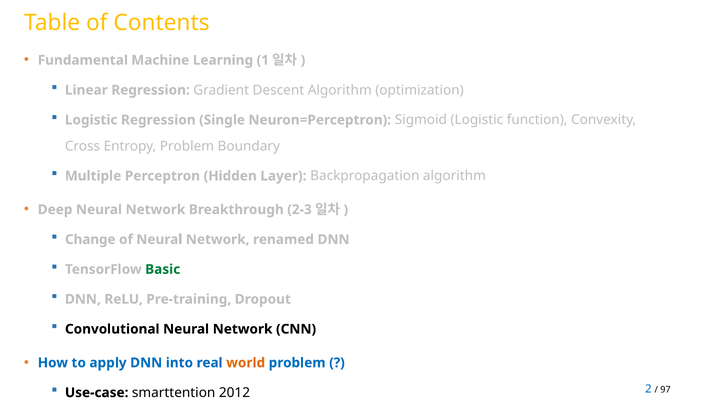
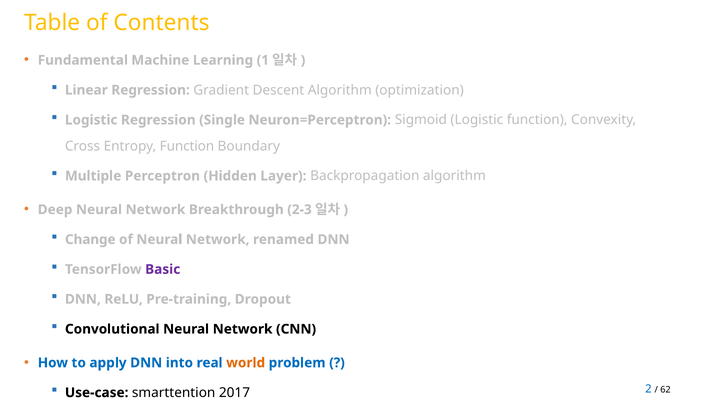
Entropy Problem: Problem -> Function (187, 146)
Basic colour: green -> purple (163, 270)
2012: 2012 -> 2017 (235, 393)
97: 97 -> 62 (665, 390)
